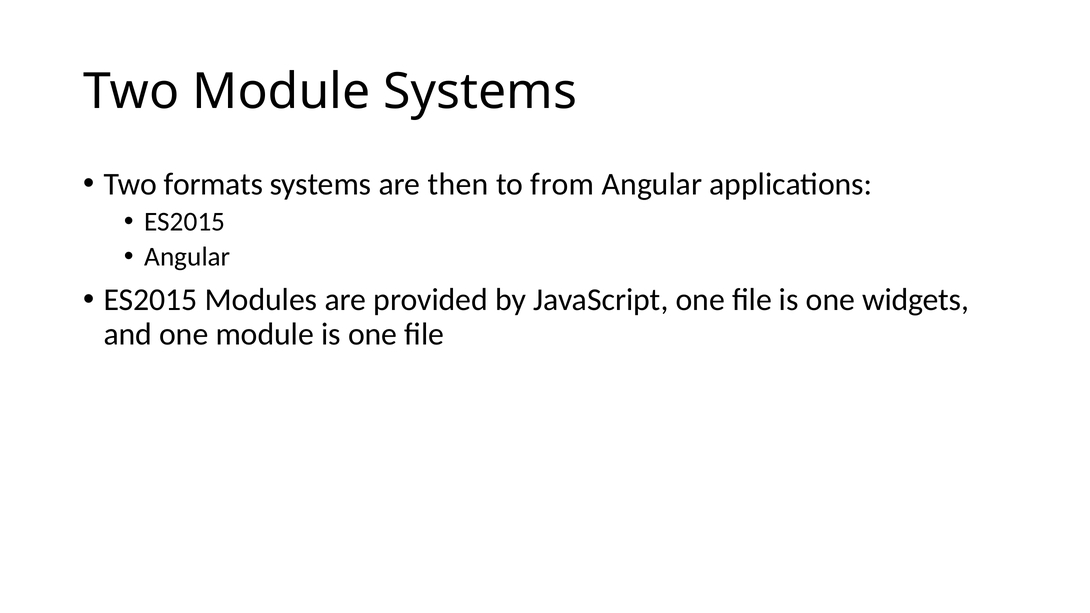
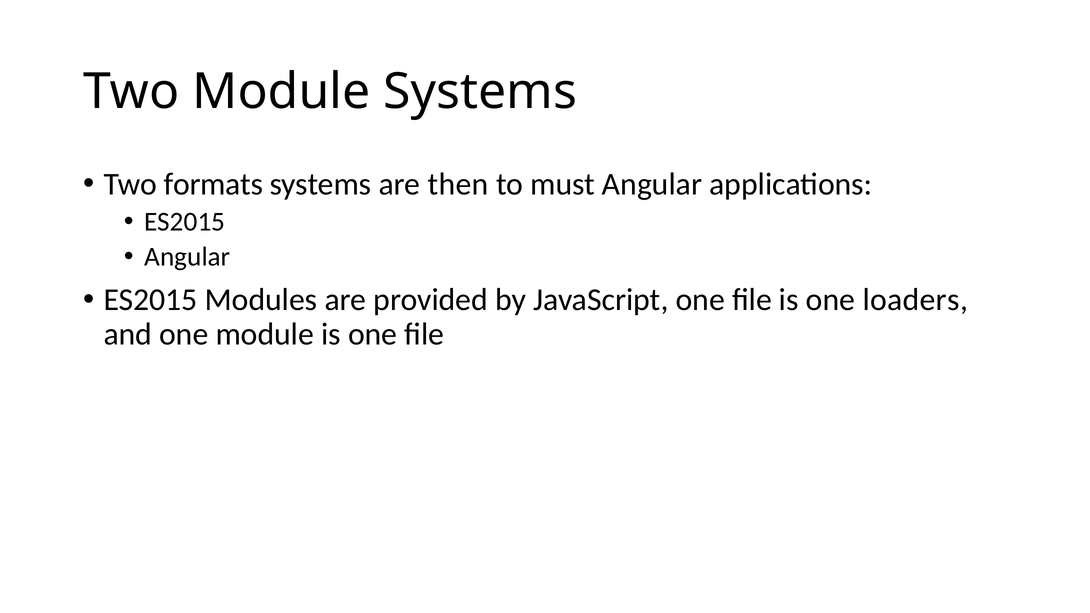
from: from -> must (563, 184)
widgets: widgets -> loaders (915, 300)
